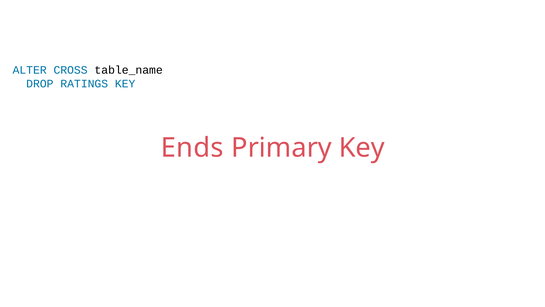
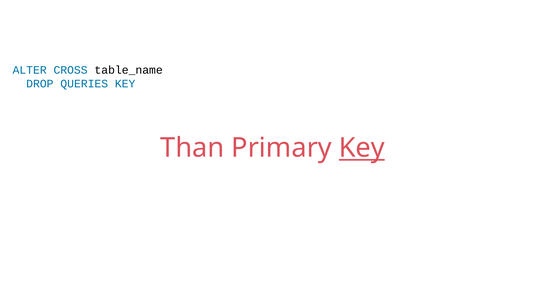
RATINGS: RATINGS -> QUERIES (84, 84)
Ends: Ends -> Than (192, 148)
Key underline: none -> present (362, 148)
